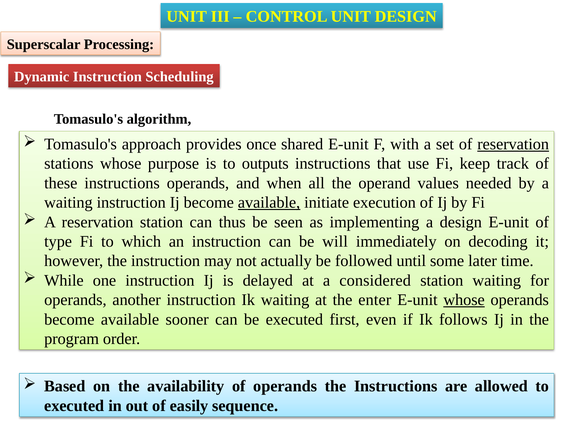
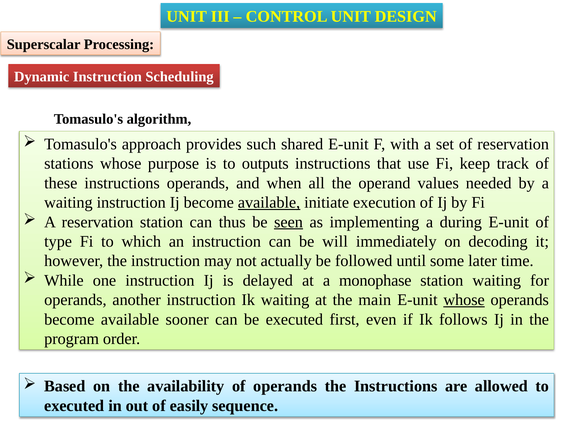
once: once -> such (261, 144)
reservation underline: present -> none (513, 144)
seen underline: none -> present (289, 222)
a design: design -> during (461, 222)
considered: considered -> monophase (375, 280)
enter: enter -> main (375, 299)
